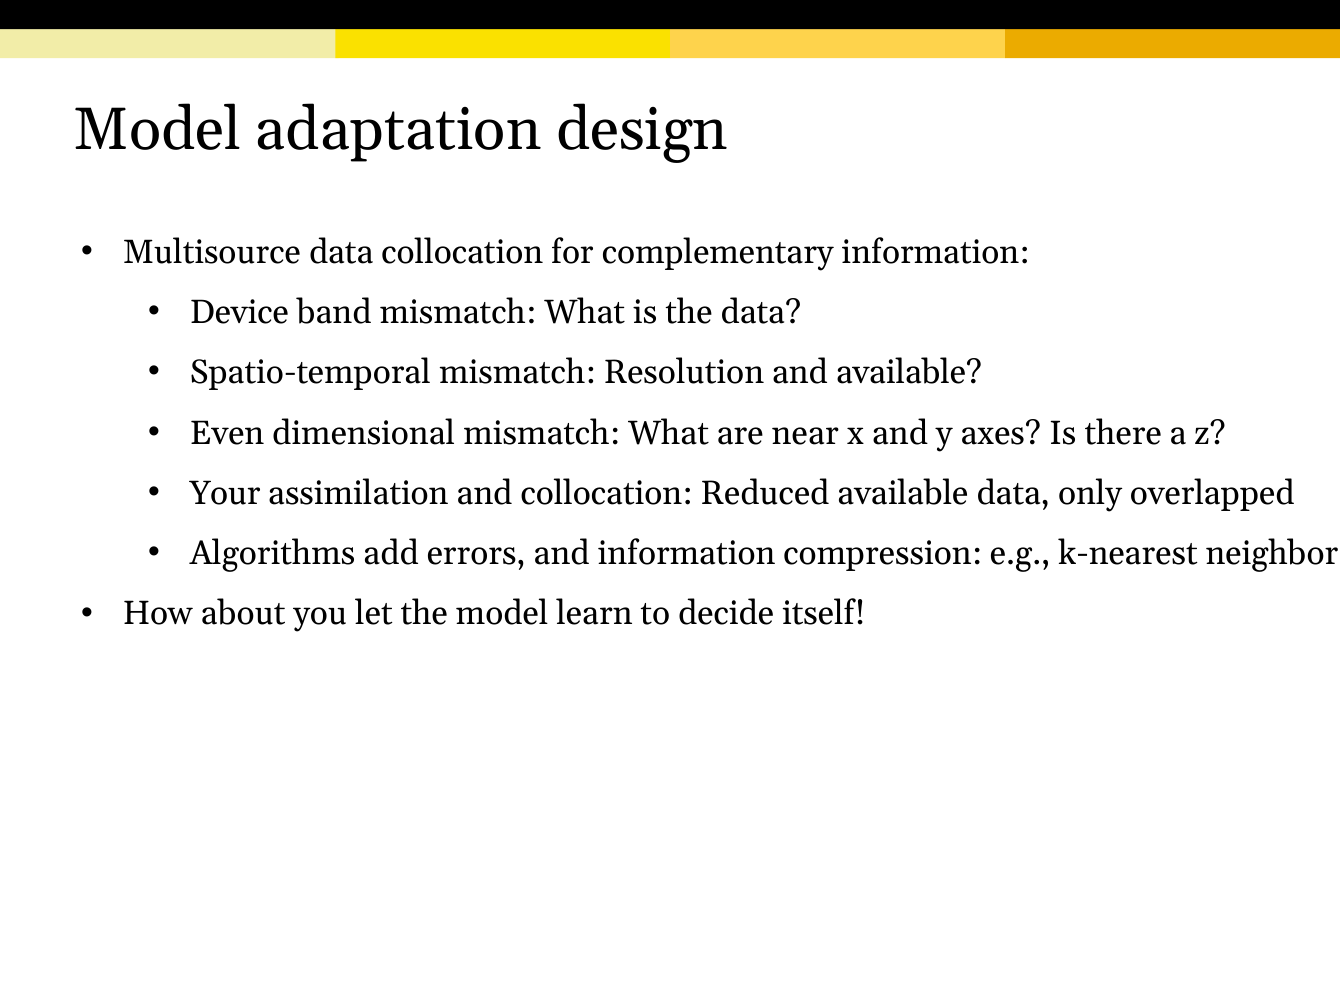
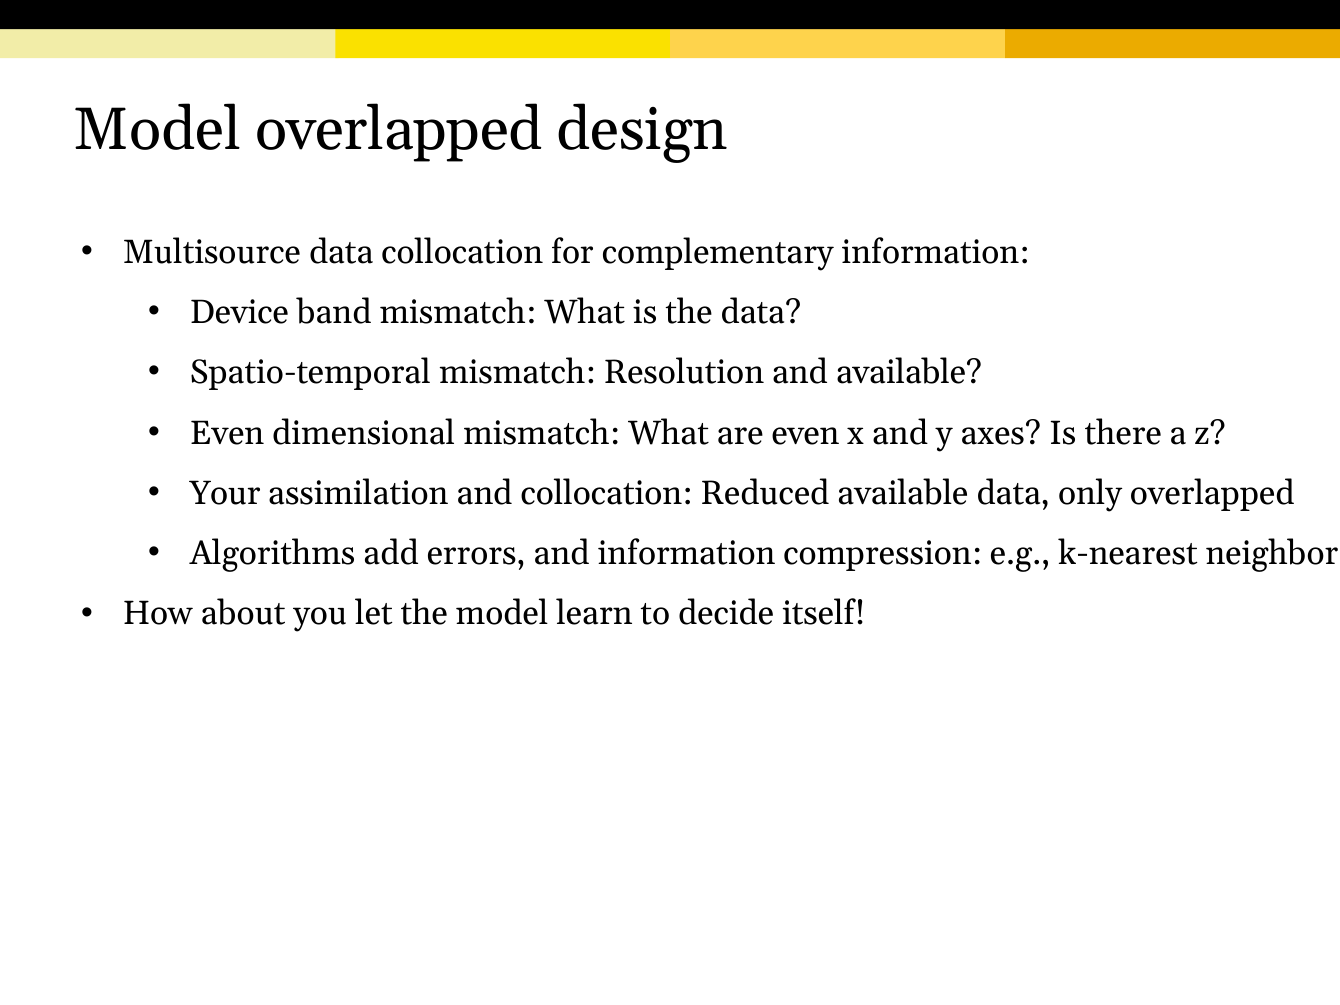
Model adaptation: adaptation -> overlapped (399, 130)
are near: near -> even (805, 433)
